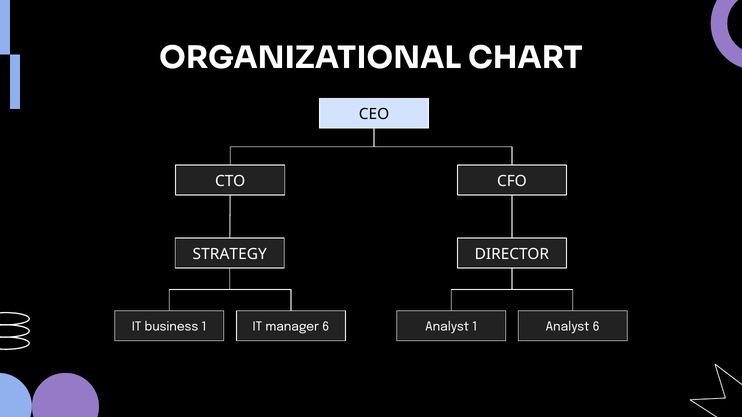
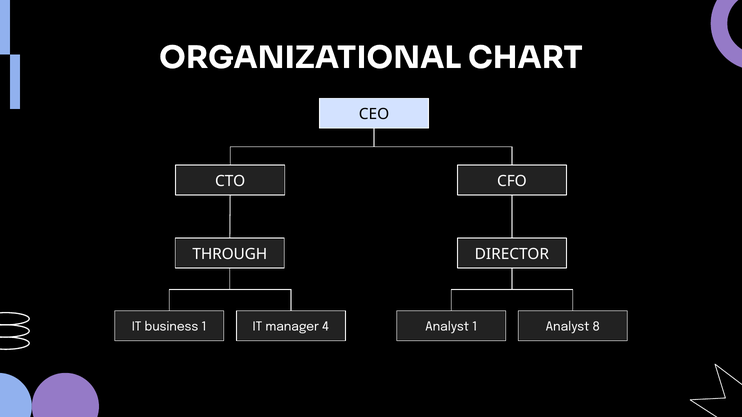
STRATEGY: STRATEGY -> THROUGH (230, 254)
manager 6: 6 -> 4 (326, 327)
Analyst 6: 6 -> 8 (596, 327)
